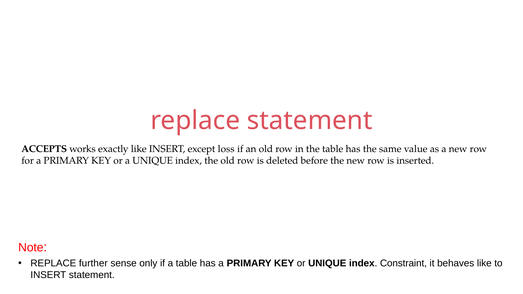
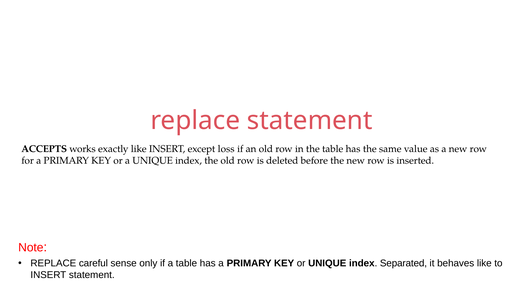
further: further -> careful (93, 263)
Constraint: Constraint -> Separated (403, 263)
